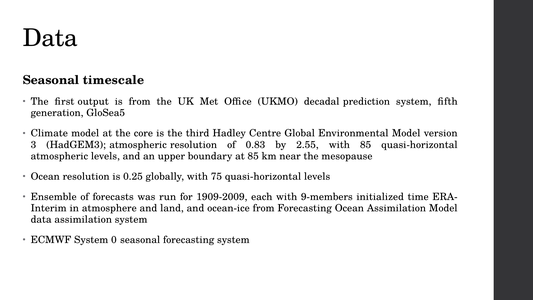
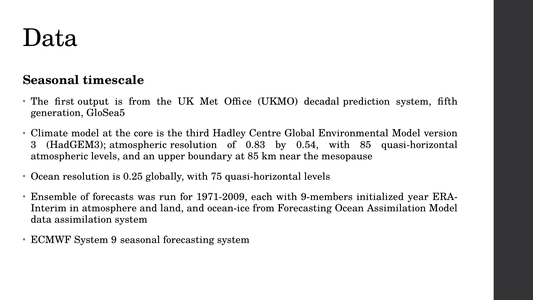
2.55: 2.55 -> 0.54 (307, 145)
1909-2009: 1909-2009 -> 1971-2009 (222, 197)
time: time -> year (418, 197)
0: 0 -> 9 (114, 240)
